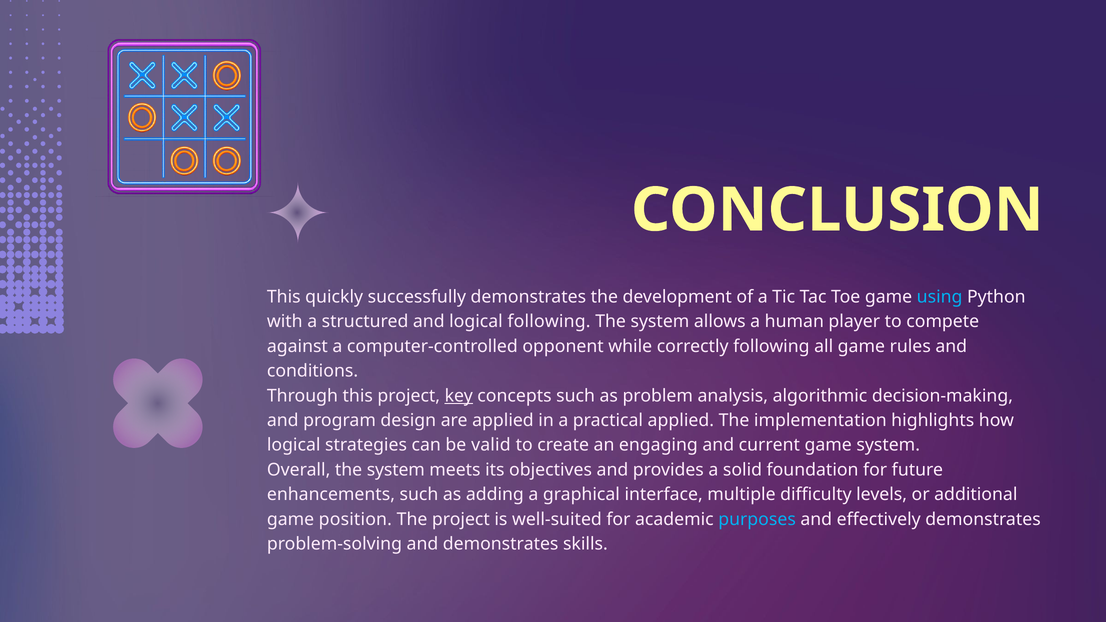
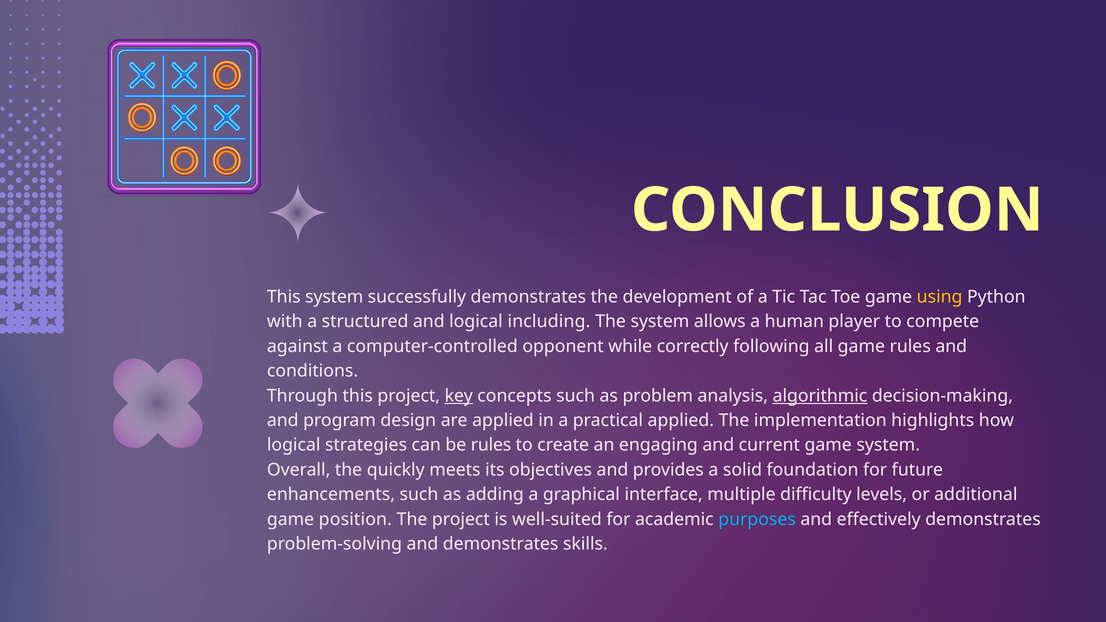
This quickly: quickly -> system (334, 297)
using colour: light blue -> yellow (940, 297)
logical following: following -> including (549, 322)
algorithmic underline: none -> present (820, 396)
be valid: valid -> rules (491, 445)
Overall the system: system -> quickly (396, 470)
